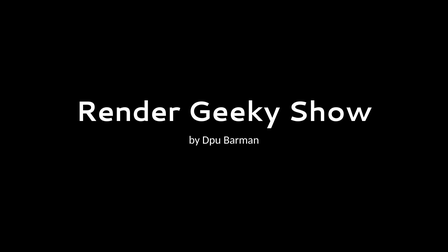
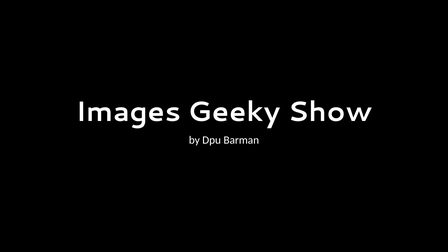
Render: Render -> Images (128, 112)
